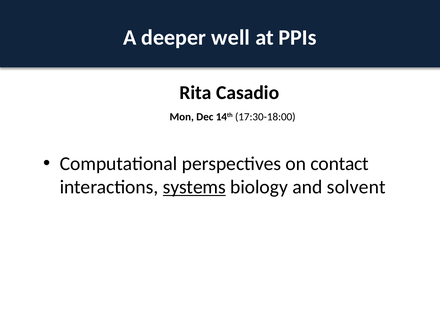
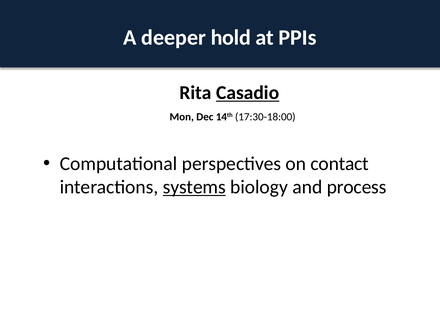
well: well -> hold (231, 38)
Casadio underline: none -> present (248, 93)
solvent: solvent -> process (357, 187)
